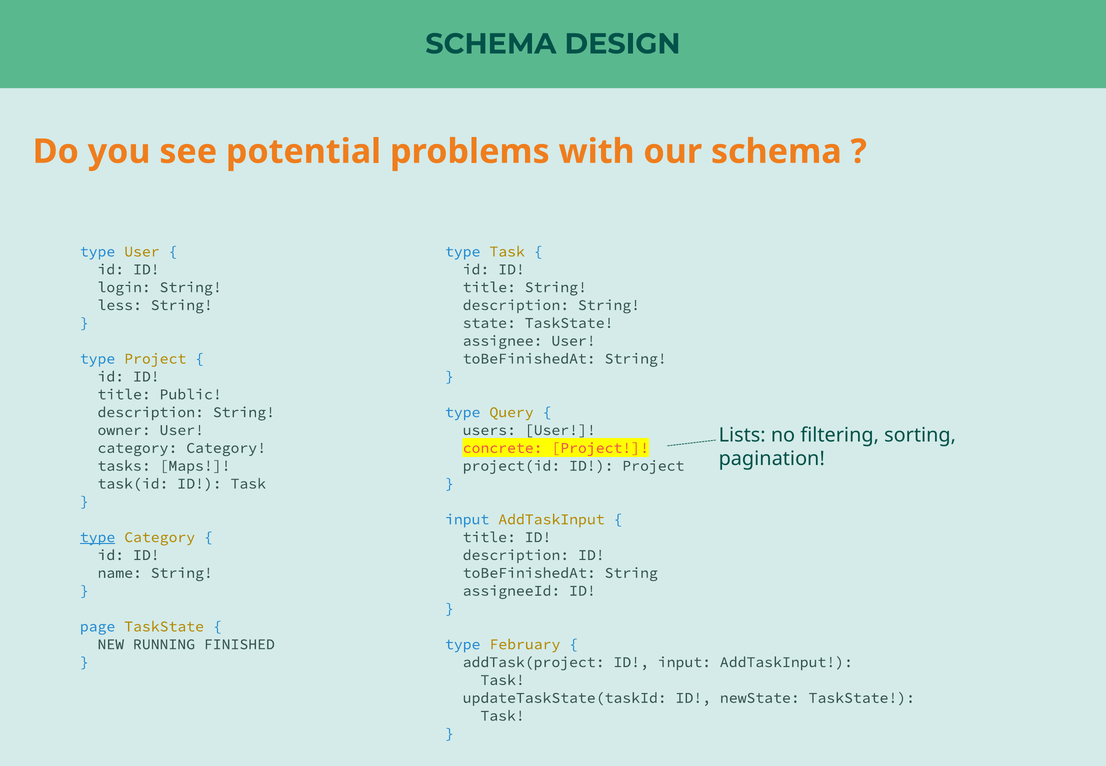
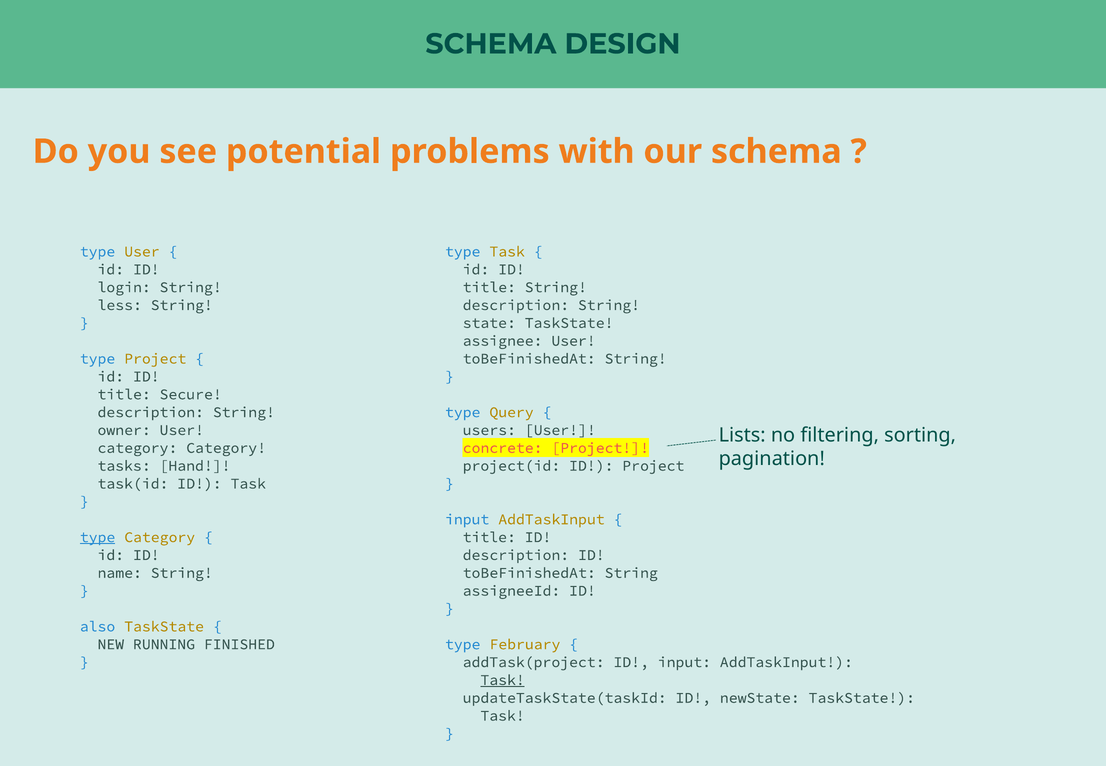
Public: Public -> Secure (191, 394)
Maps: Maps -> Hand (195, 466)
page: page -> also (98, 626)
Task underline: none -> present (503, 680)
